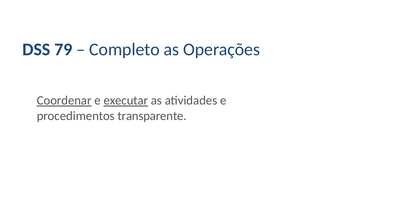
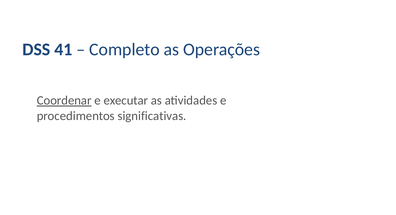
79: 79 -> 41 (63, 50)
executar underline: present -> none (126, 100)
transparente: transparente -> significativas (152, 116)
